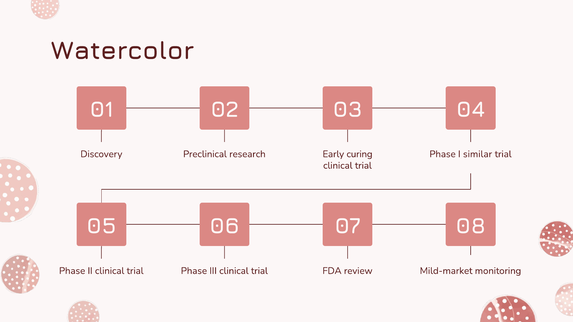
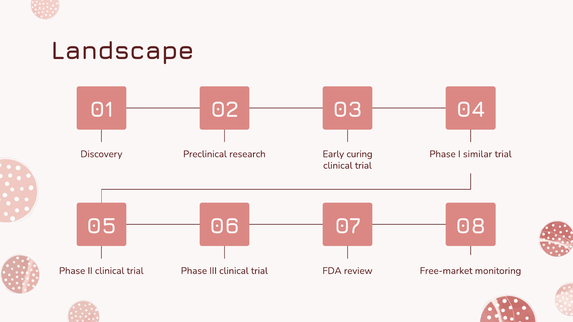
Watercolor: Watercolor -> Landscape (122, 51)
Mild-market: Mild-market -> Free-market (446, 271)
